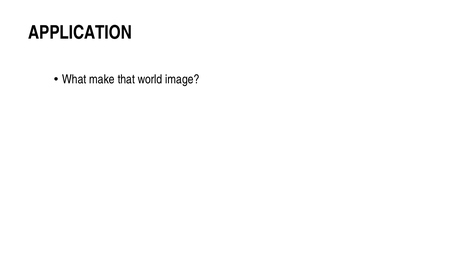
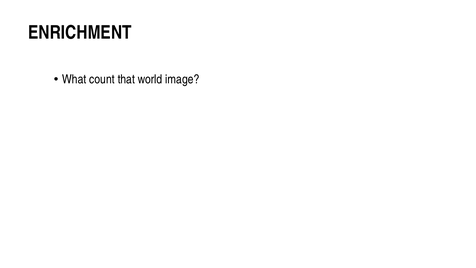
APPLICATION: APPLICATION -> ENRICHMENT (80, 33)
make: make -> count (102, 79)
